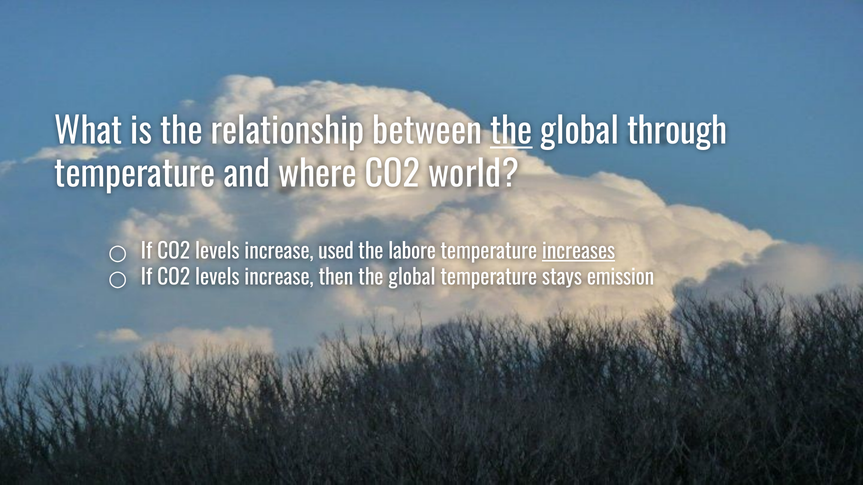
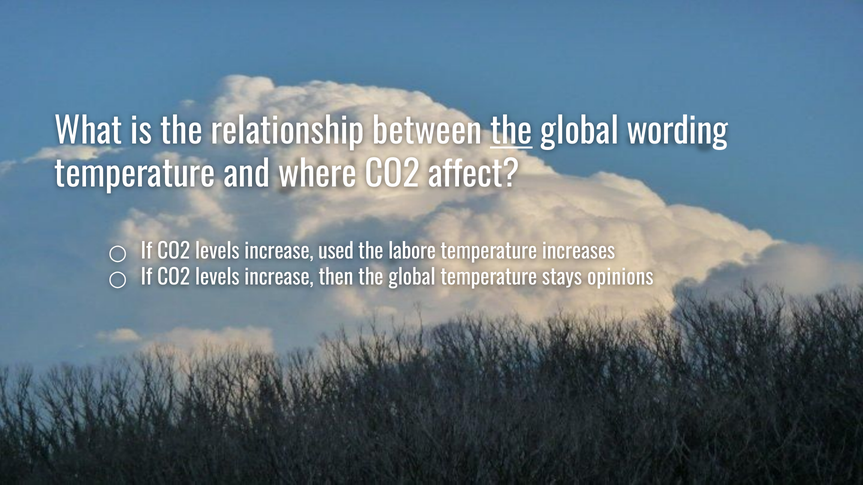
through: through -> wording (677, 132)
world: world -> affect (474, 175)
increases underline: present -> none (579, 252)
emission: emission -> opinions (620, 278)
